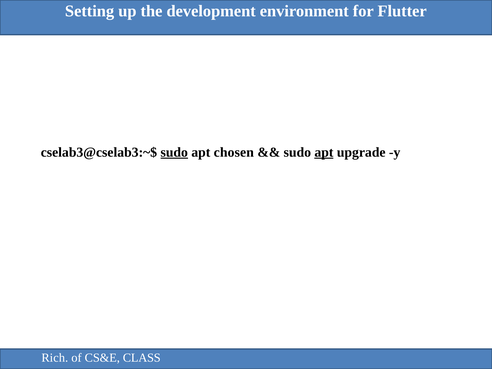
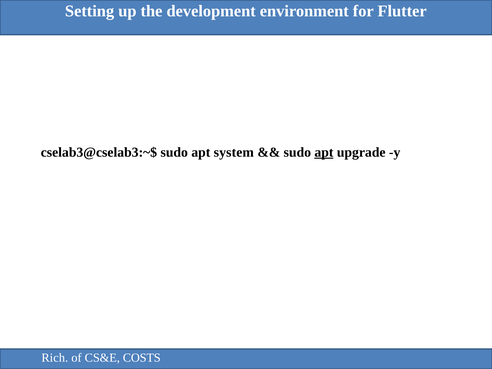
sudo underline: present -> none (174, 152)
chosen: chosen -> system (234, 152)
CLASS: CLASS -> COSTS (142, 358)
